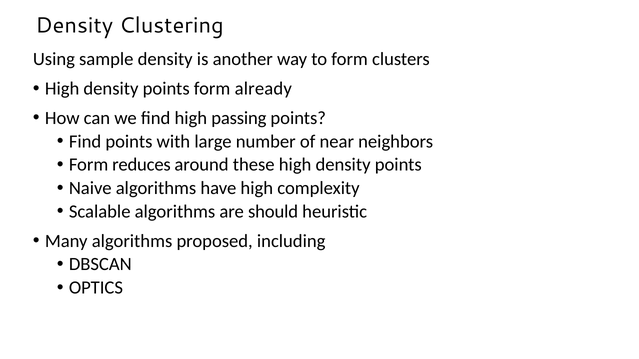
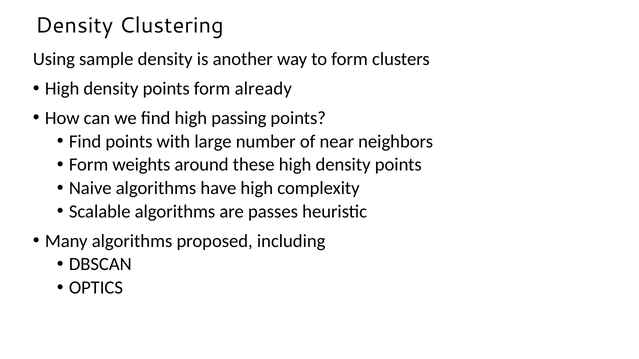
reduces: reduces -> weights (141, 165)
should: should -> passes (273, 212)
